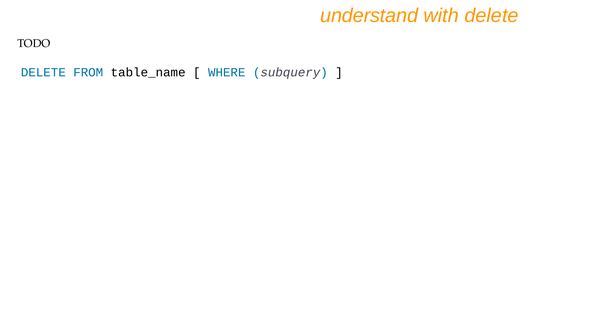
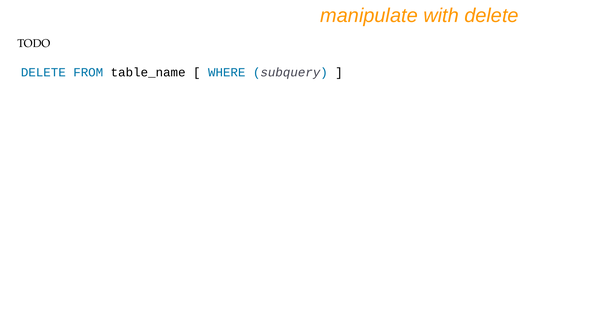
understand: understand -> manipulate (369, 16)
